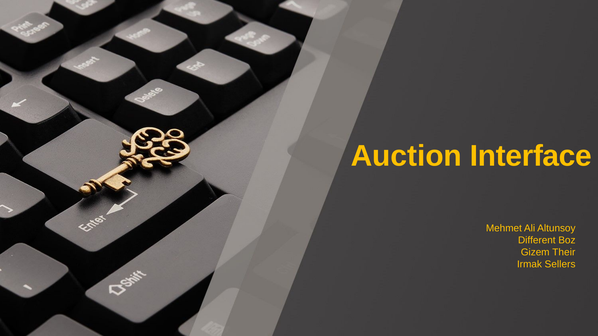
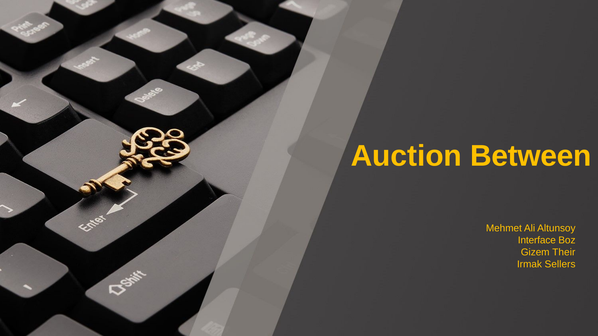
Interface: Interface -> Between (531, 156)
Different: Different -> Interface (537, 241)
